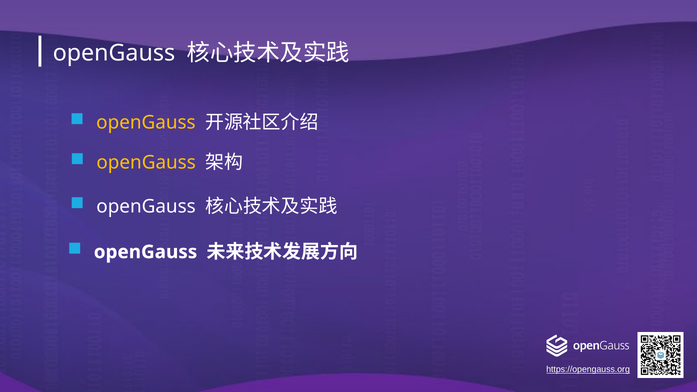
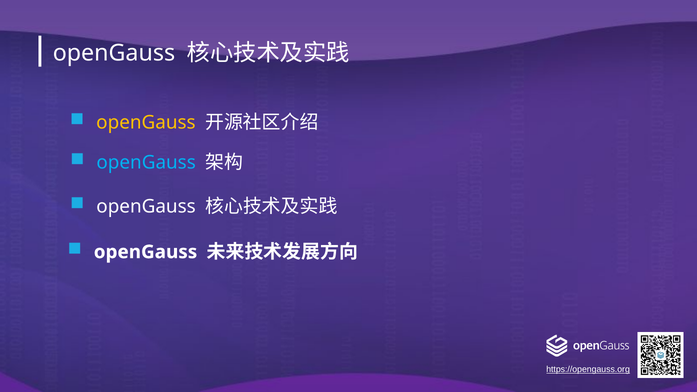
openGauss colour: yellow -> light blue (146, 163)
